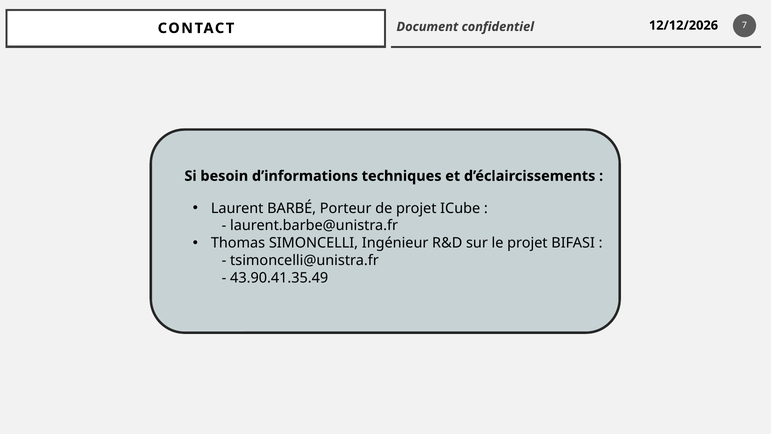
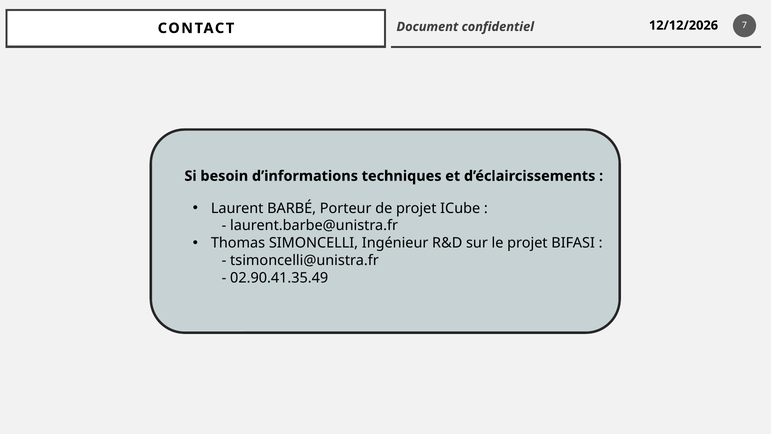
43.90.41.35.49: 43.90.41.35.49 -> 02.90.41.35.49 (279, 278)
